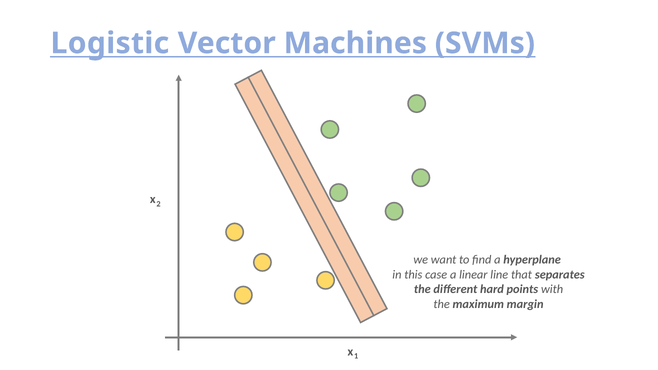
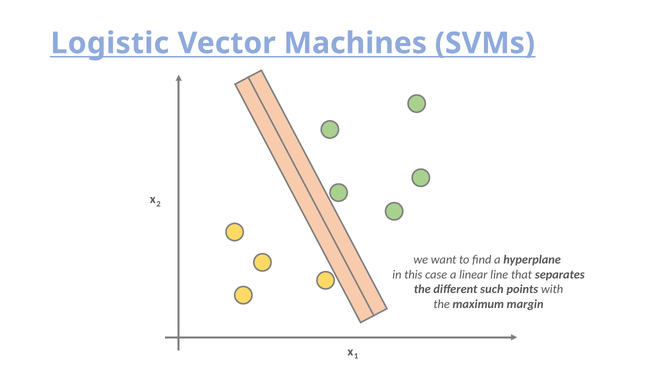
hard: hard -> such (492, 289)
